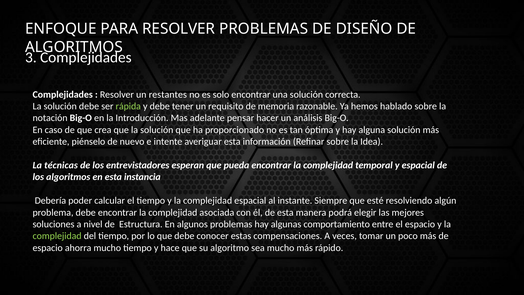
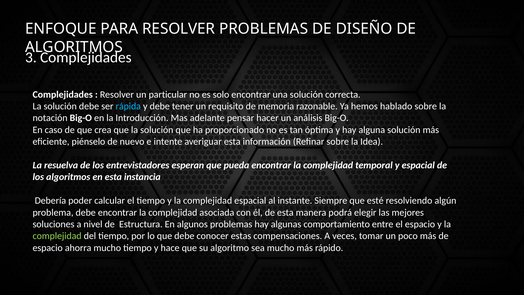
restantes: restantes -> particular (168, 94)
rápida colour: light green -> light blue (128, 106)
técnicas: técnicas -> resuelva (61, 165)
